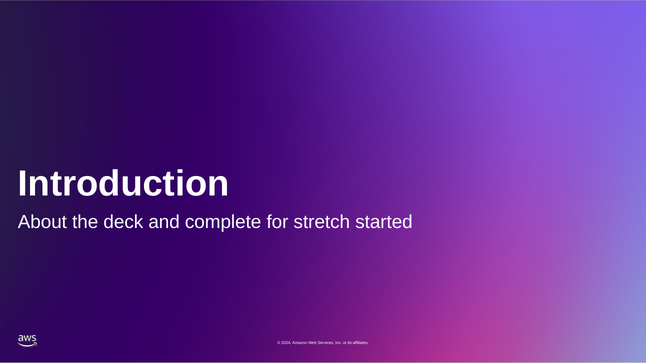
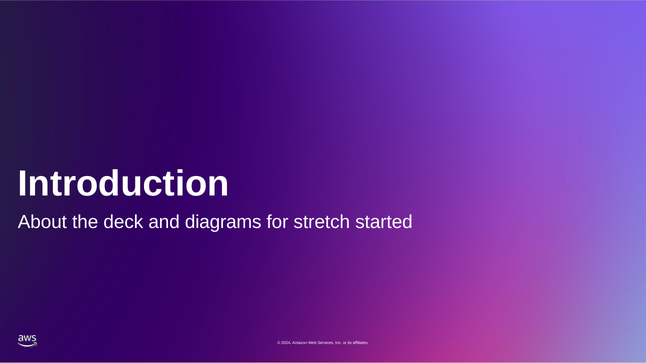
complete: complete -> diagrams (223, 222)
